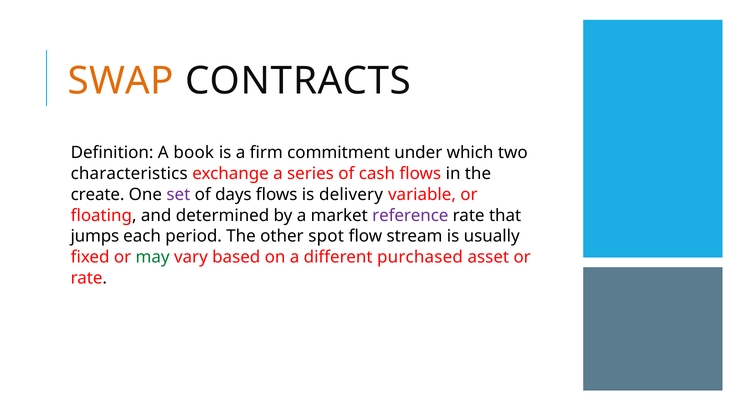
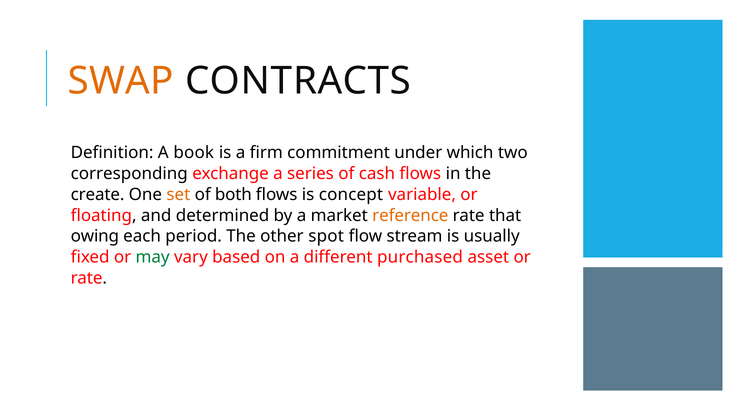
characteristics: characteristics -> corresponding (129, 174)
set colour: purple -> orange (178, 195)
days: days -> both (233, 195)
delivery: delivery -> concept (351, 195)
reference colour: purple -> orange (410, 216)
jumps: jumps -> owing (95, 237)
